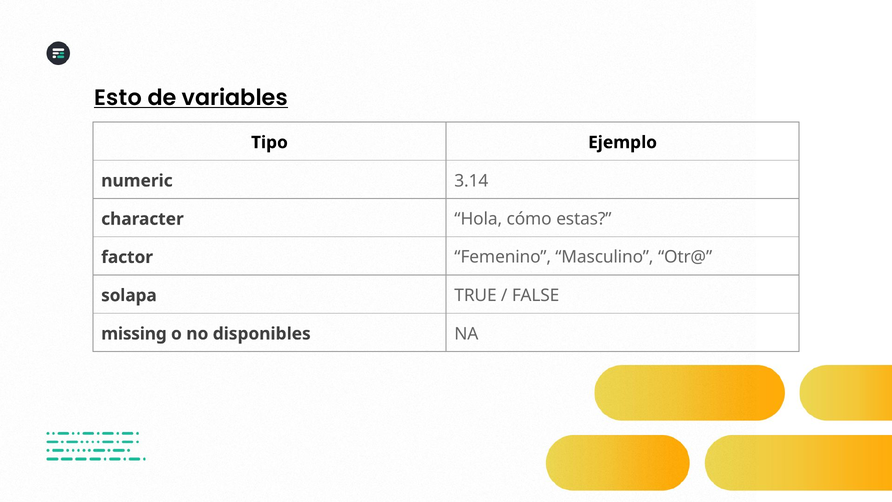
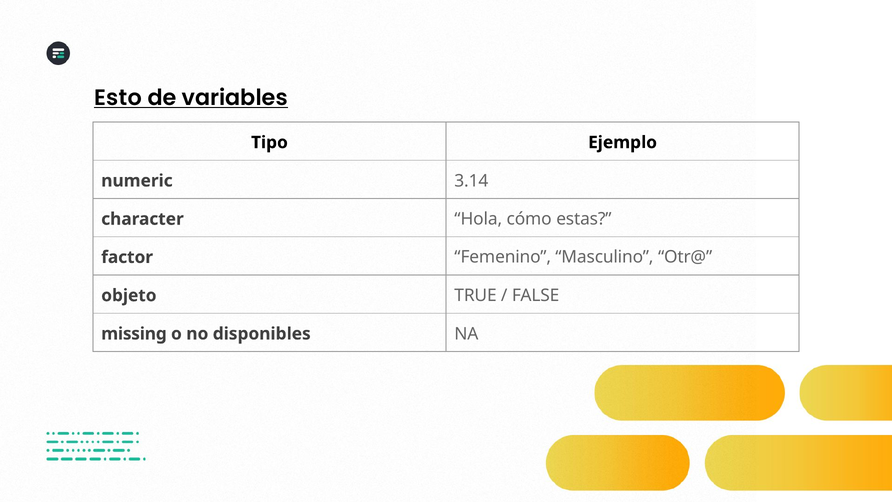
solapa: solapa -> objeto (129, 295)
